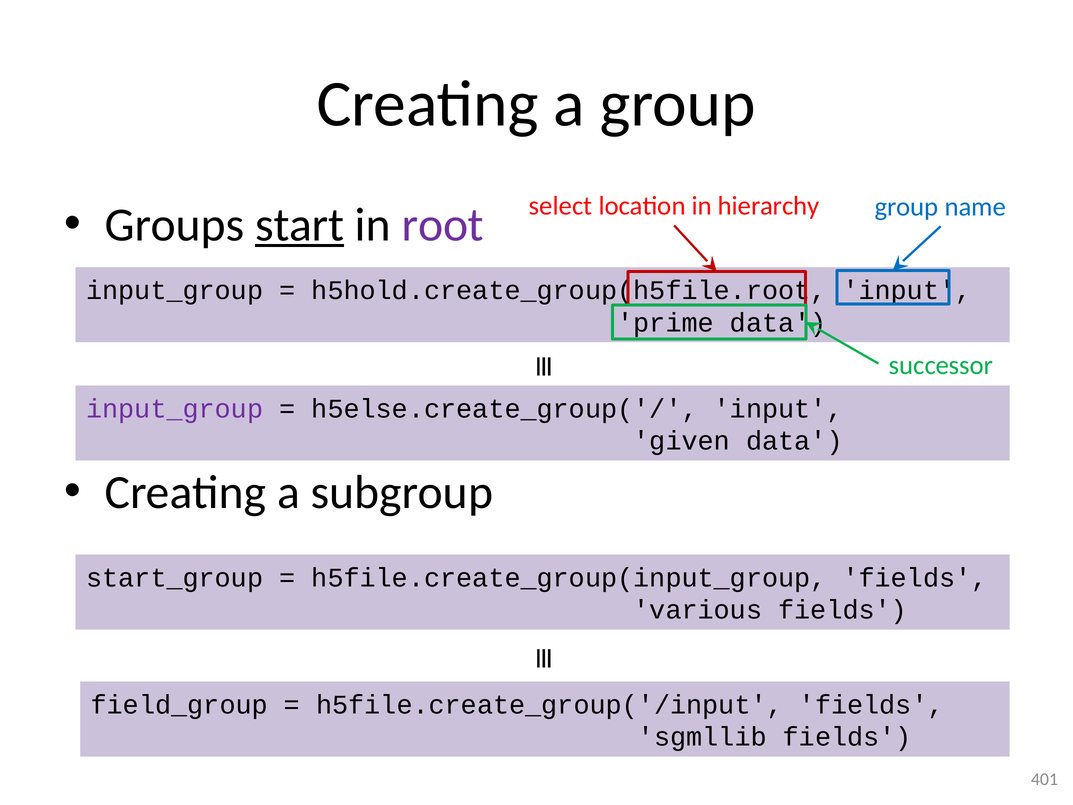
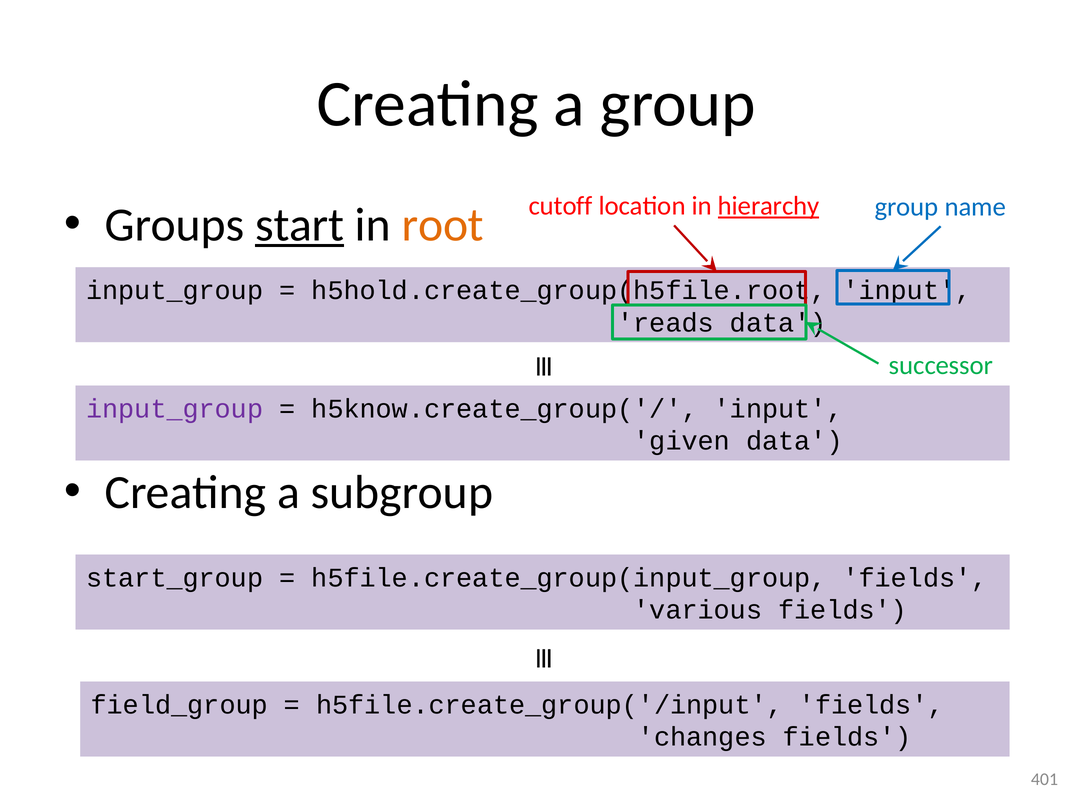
select: select -> cutoff (561, 206)
hierarchy underline: none -> present (769, 206)
root colour: purple -> orange (443, 225)
prime: prime -> reads (666, 323)
h5else.create_group('/: h5else.create_group('/ -> h5know.create_group('/ (505, 409)
sgmllib: sgmllib -> changes (702, 737)
